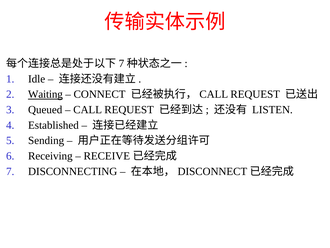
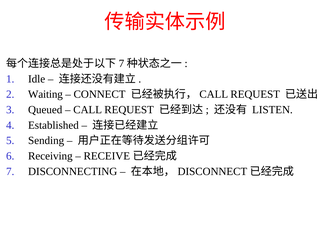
Waiting underline: present -> none (45, 94)
